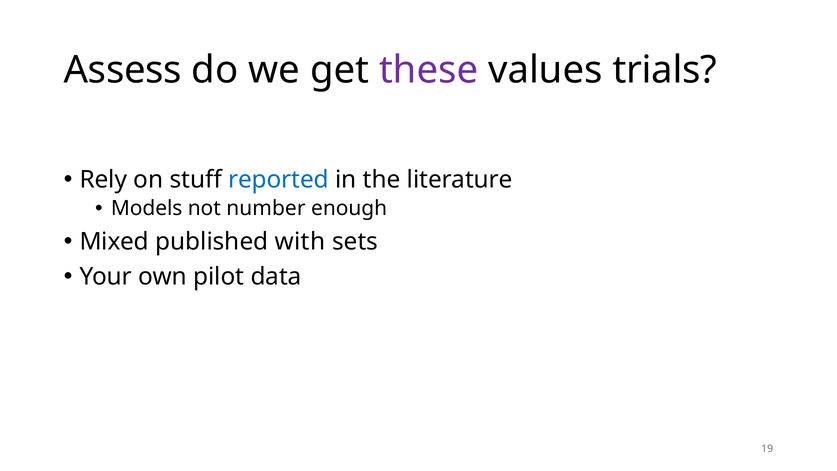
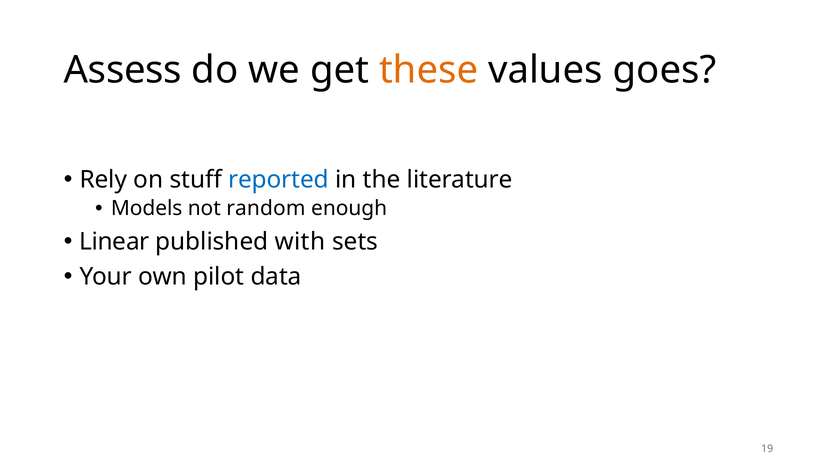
these colour: purple -> orange (429, 70)
trials: trials -> goes (665, 70)
number: number -> random (266, 208)
Mixed: Mixed -> Linear (114, 242)
